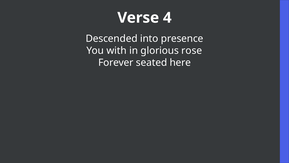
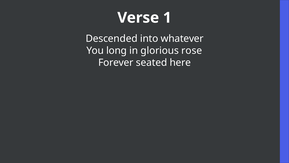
4: 4 -> 1 (167, 18)
presence: presence -> whatever (182, 39)
with: with -> long (117, 51)
